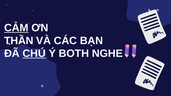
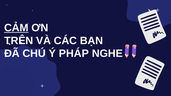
THẦN: THẦN -> TRÊN (19, 41)
CHÚ underline: present -> none (34, 54)
BOTH: BOTH -> PHÁP (74, 54)
